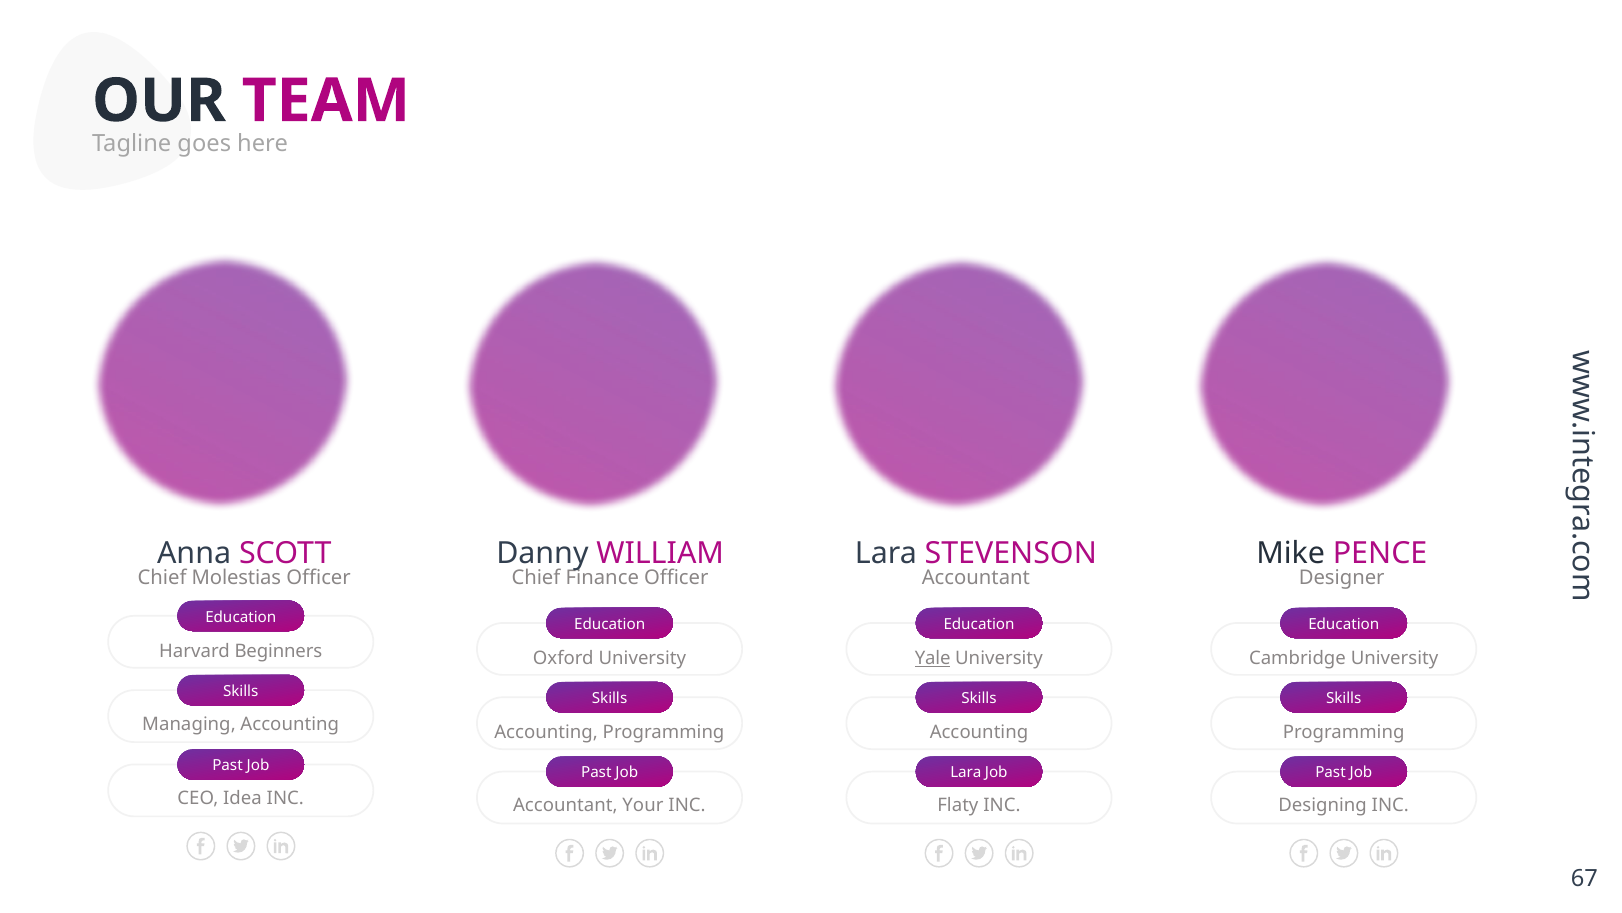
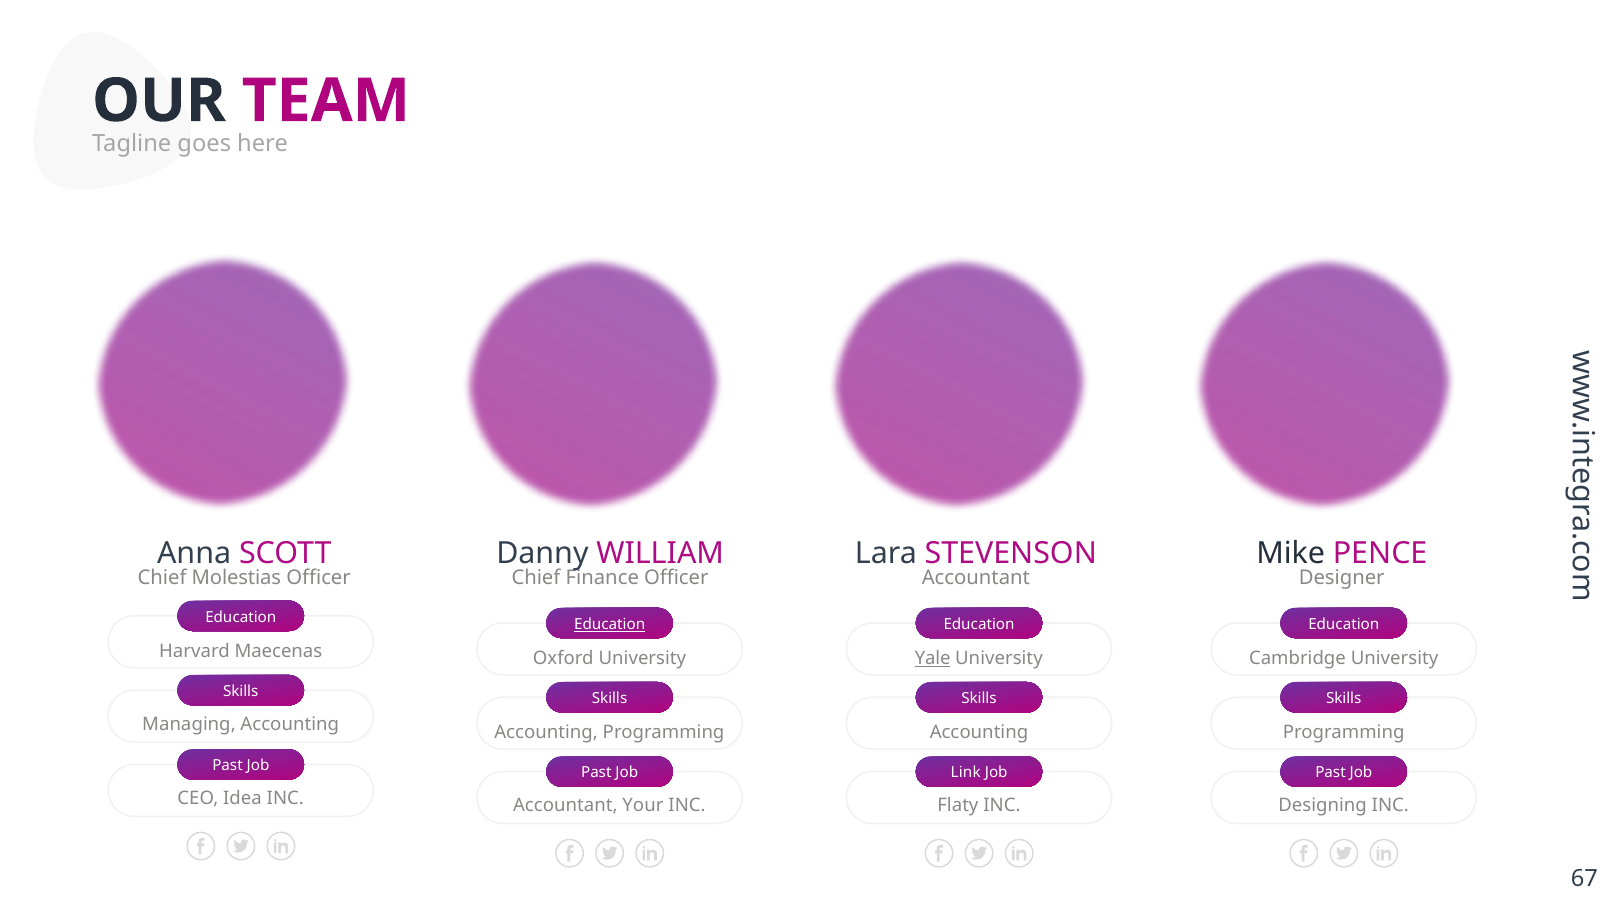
Education underline: none -> present (610, 624)
Beginners: Beginners -> Maecenas (278, 650)
Lara: Lara -> Link (966, 772)
